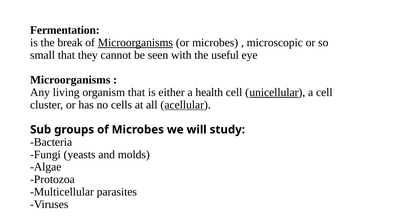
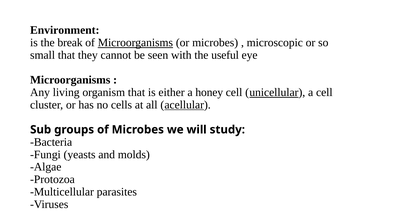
Fermentation: Fermentation -> Environment (65, 30)
health: health -> honey (209, 92)
